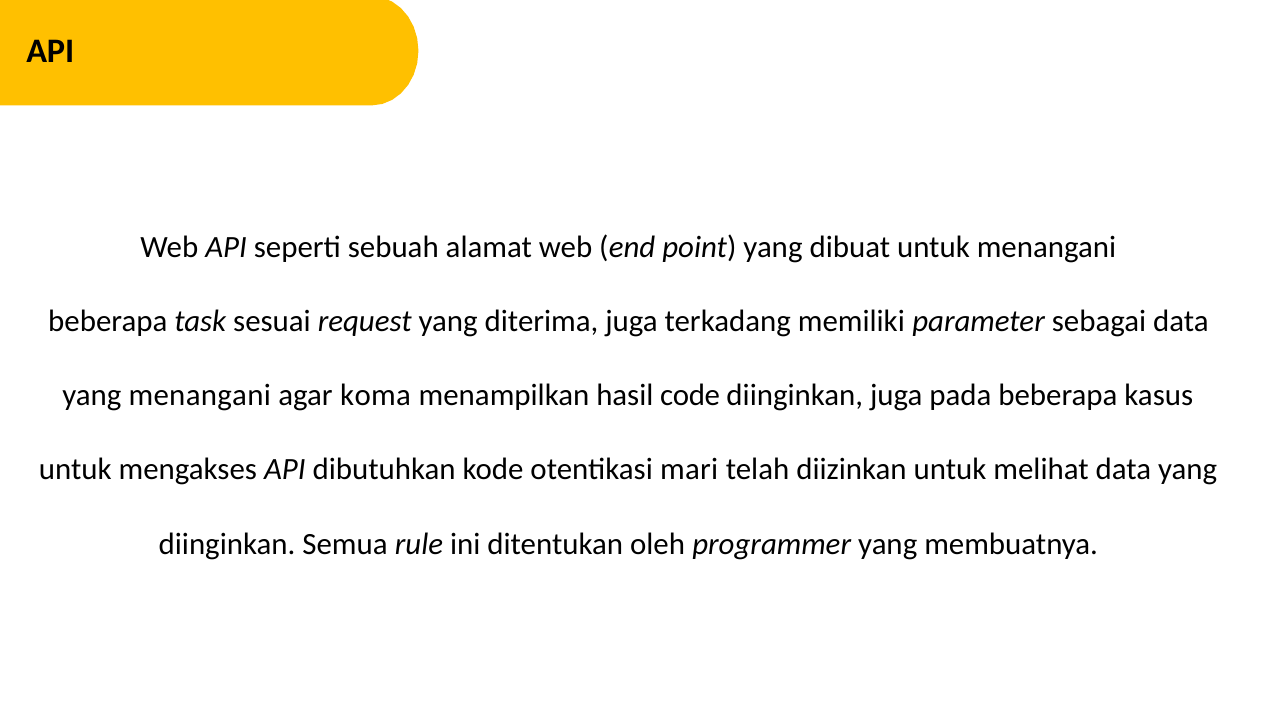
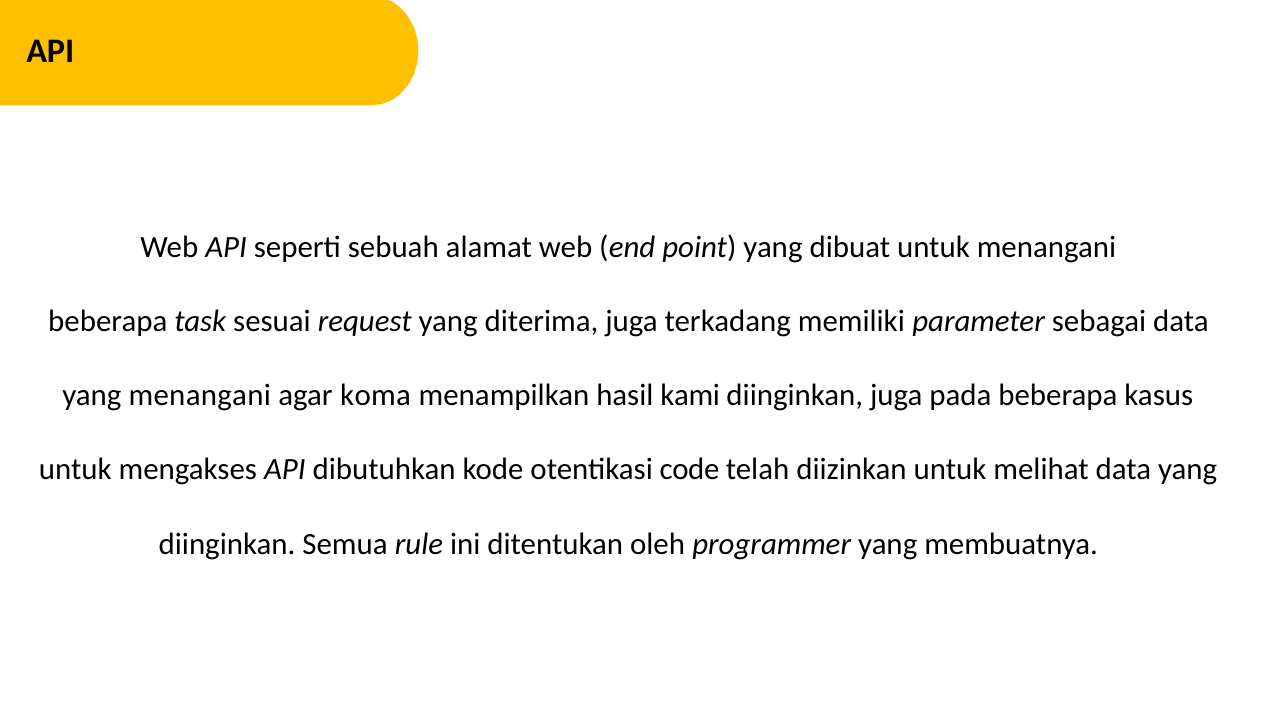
code: code -> kami (690, 395)
mari: mari -> code (690, 470)
